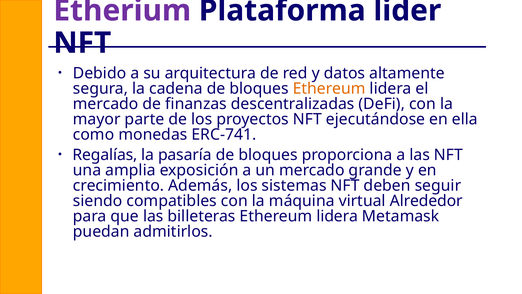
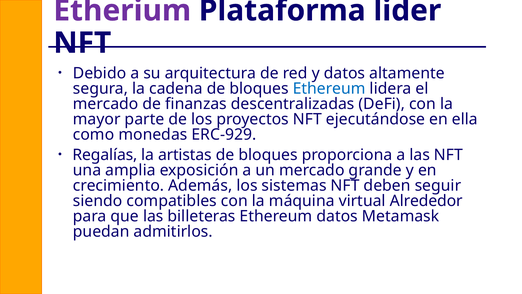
Ethereum colour: orange -> blue (329, 89)
ERC-741: ERC-741 -> ERC-929 (224, 135)
pasaría: pasaría -> artistas (185, 155)
billeteras Ethereum lidera: lidera -> datos (337, 216)
